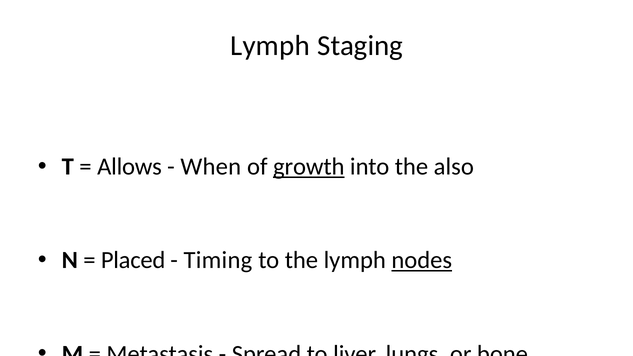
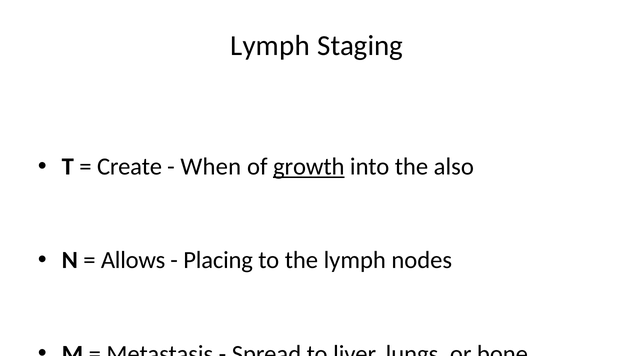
Allows: Allows -> Create (130, 167)
Placed: Placed -> Allows (133, 260)
Timing: Timing -> Placing (218, 260)
nodes underline: present -> none (422, 260)
